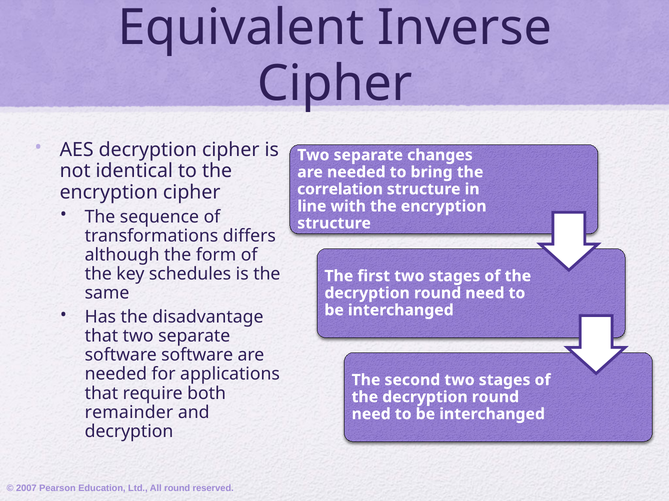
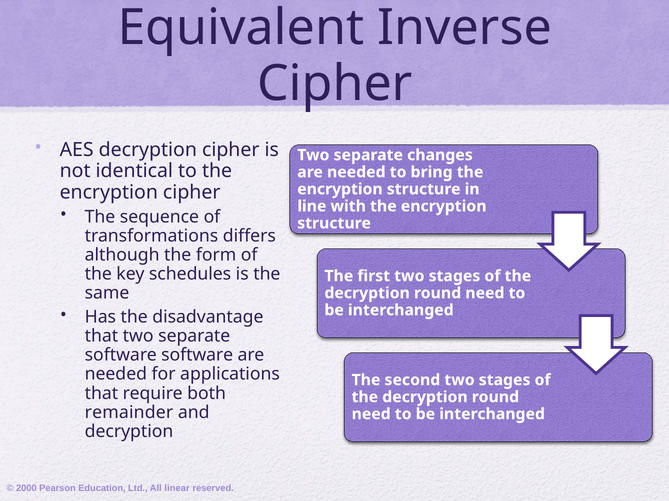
correlation: correlation -> encryption (340, 189)
2007: 2007 -> 2000 (26, 489)
All round: round -> linear (177, 489)
